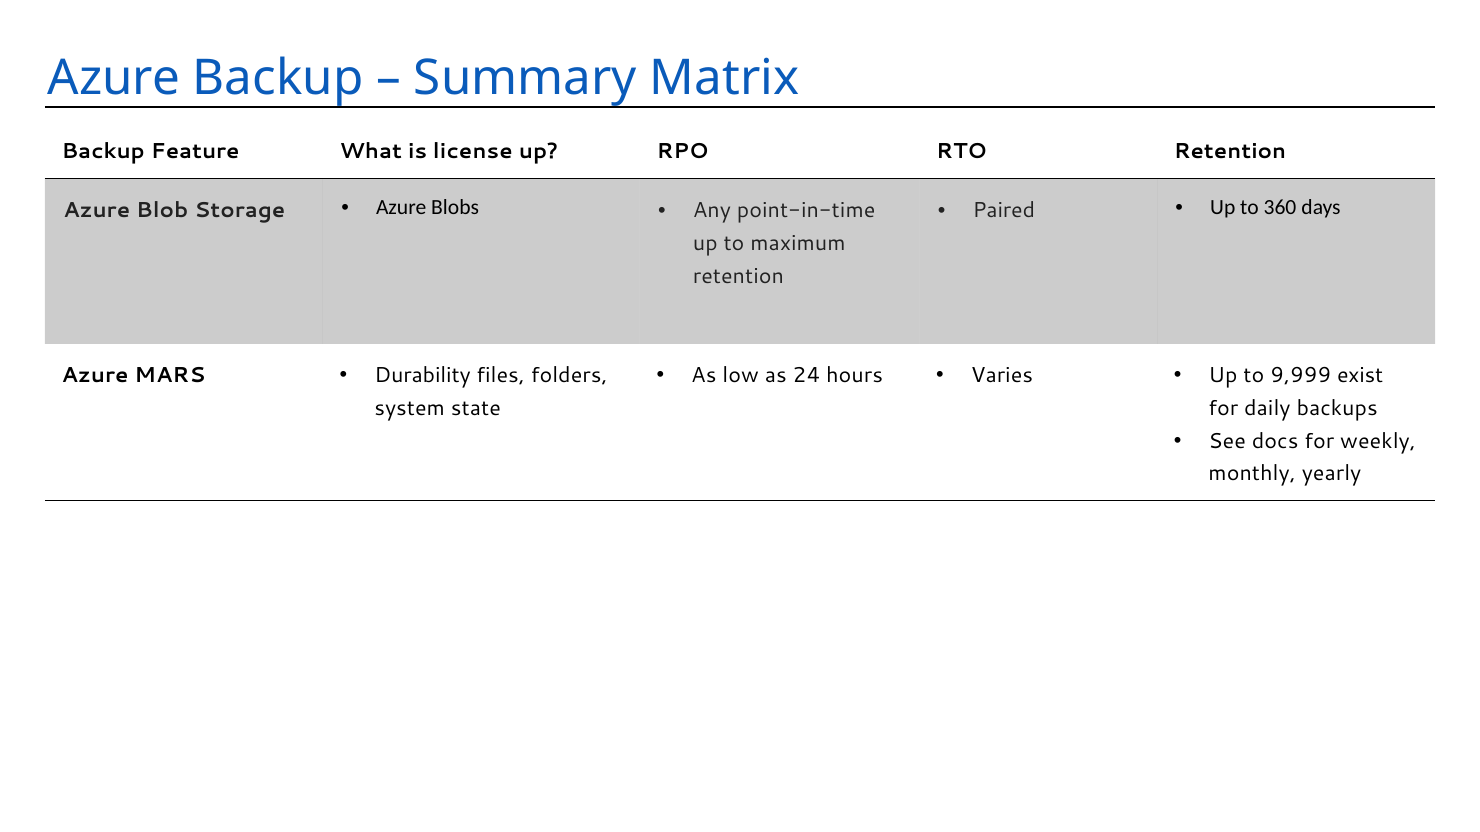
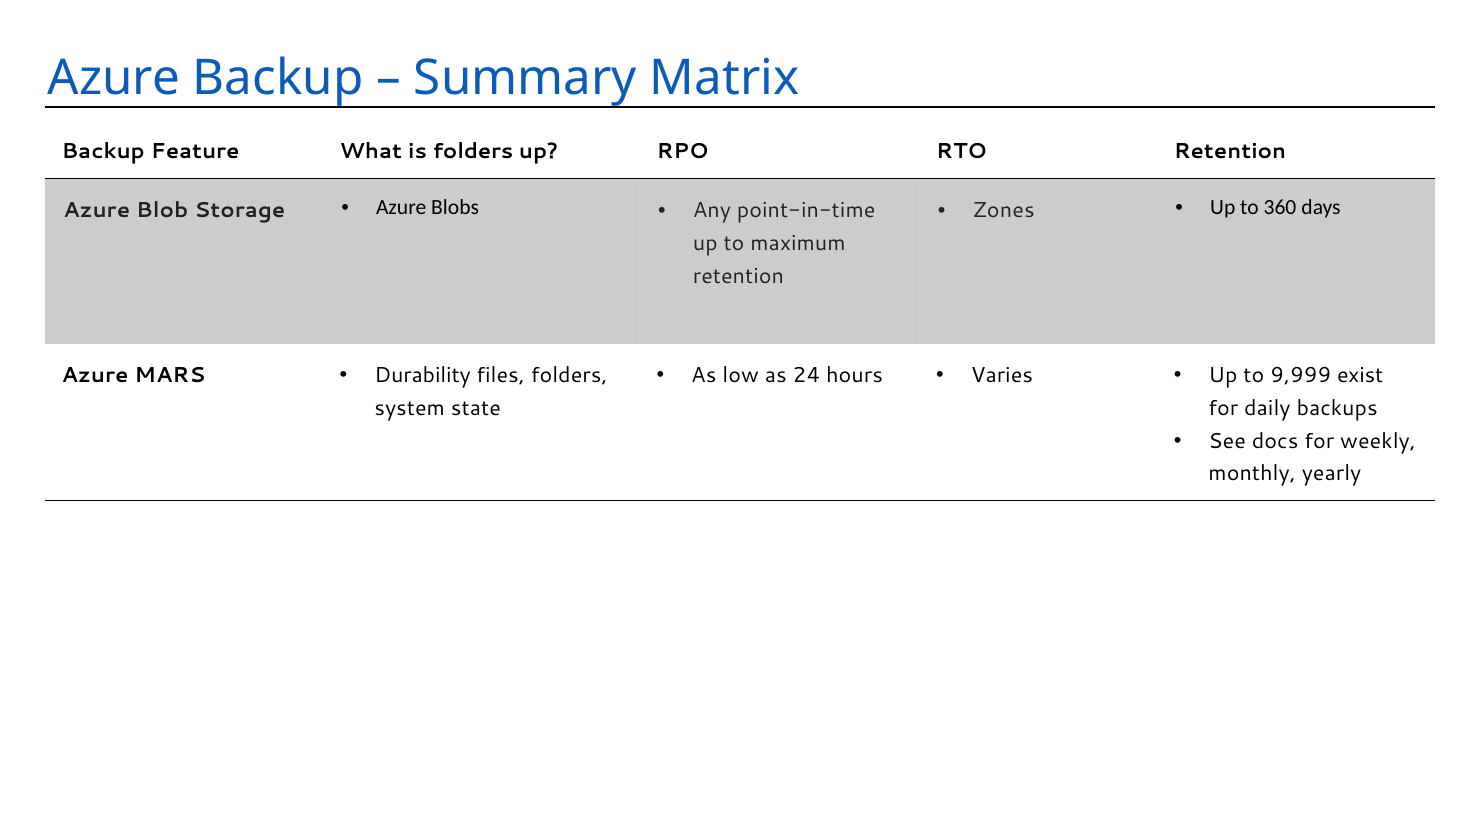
is license: license -> folders (473, 152)
Paired: Paired -> Zones (1004, 211)
